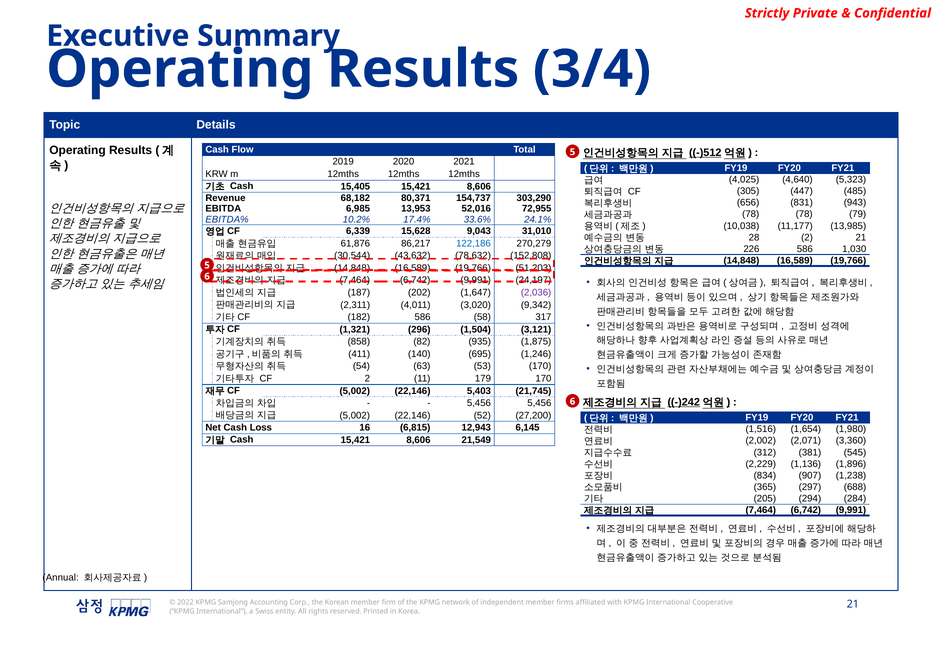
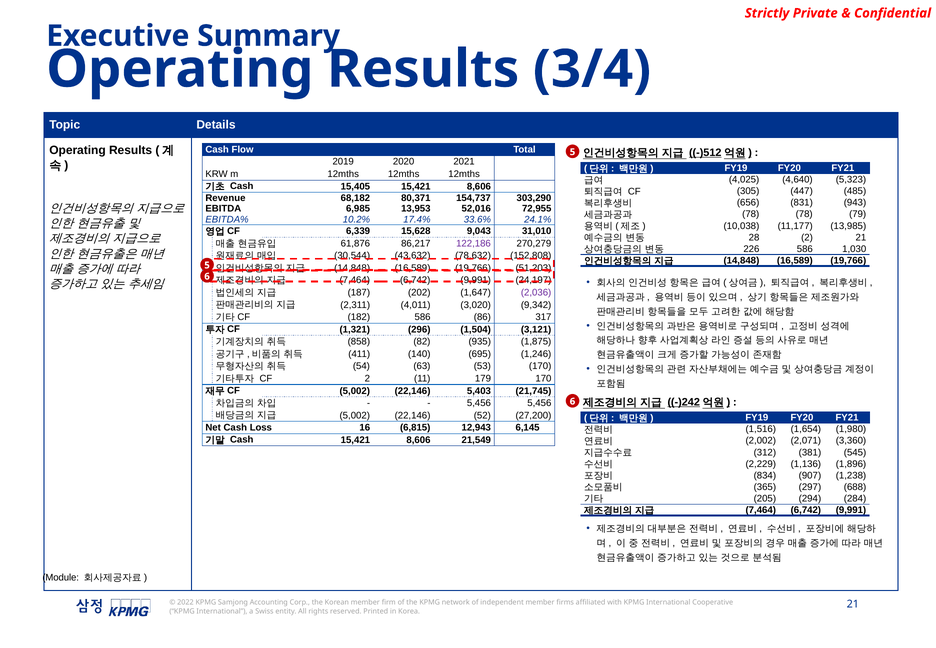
122,186 colour: blue -> purple (473, 243)
58: 58 -> 86 (482, 317)
Annual: Annual -> Module (61, 578)
